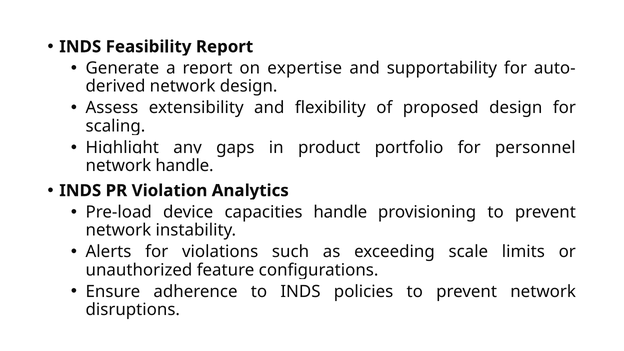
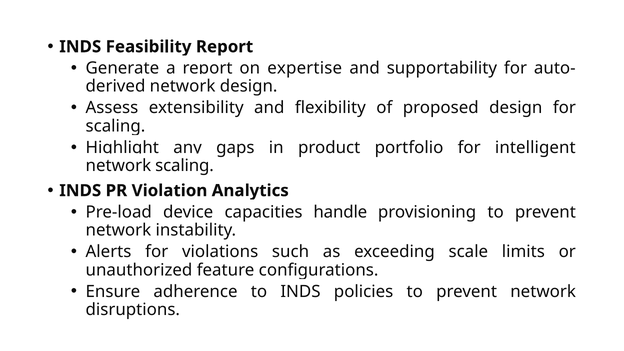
personnel: personnel -> intelligent (535, 148)
network handle: handle -> scaling (185, 166)
